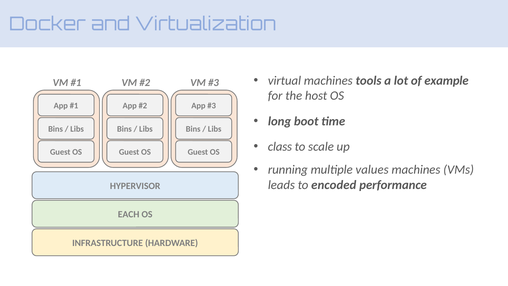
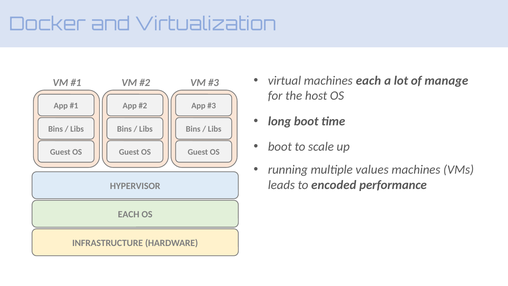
machines tools: tools -> each (368, 80)
example: example -> manage (446, 80)
class: class -> boot (280, 146)
